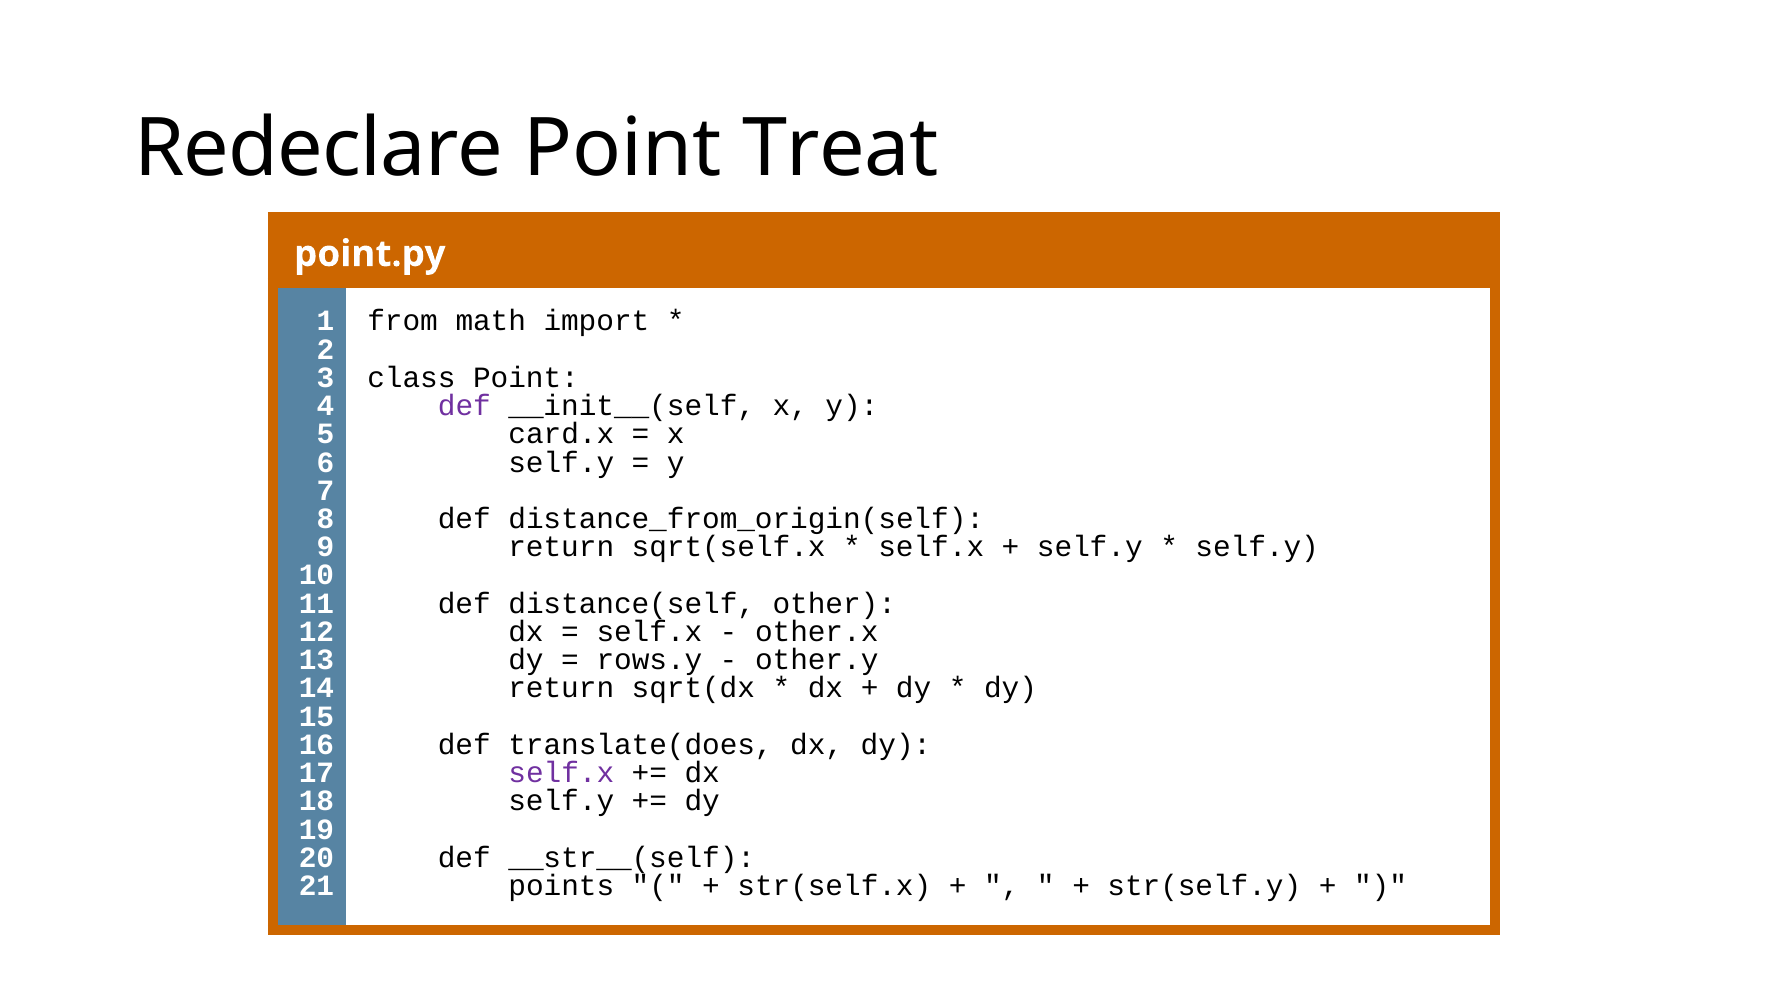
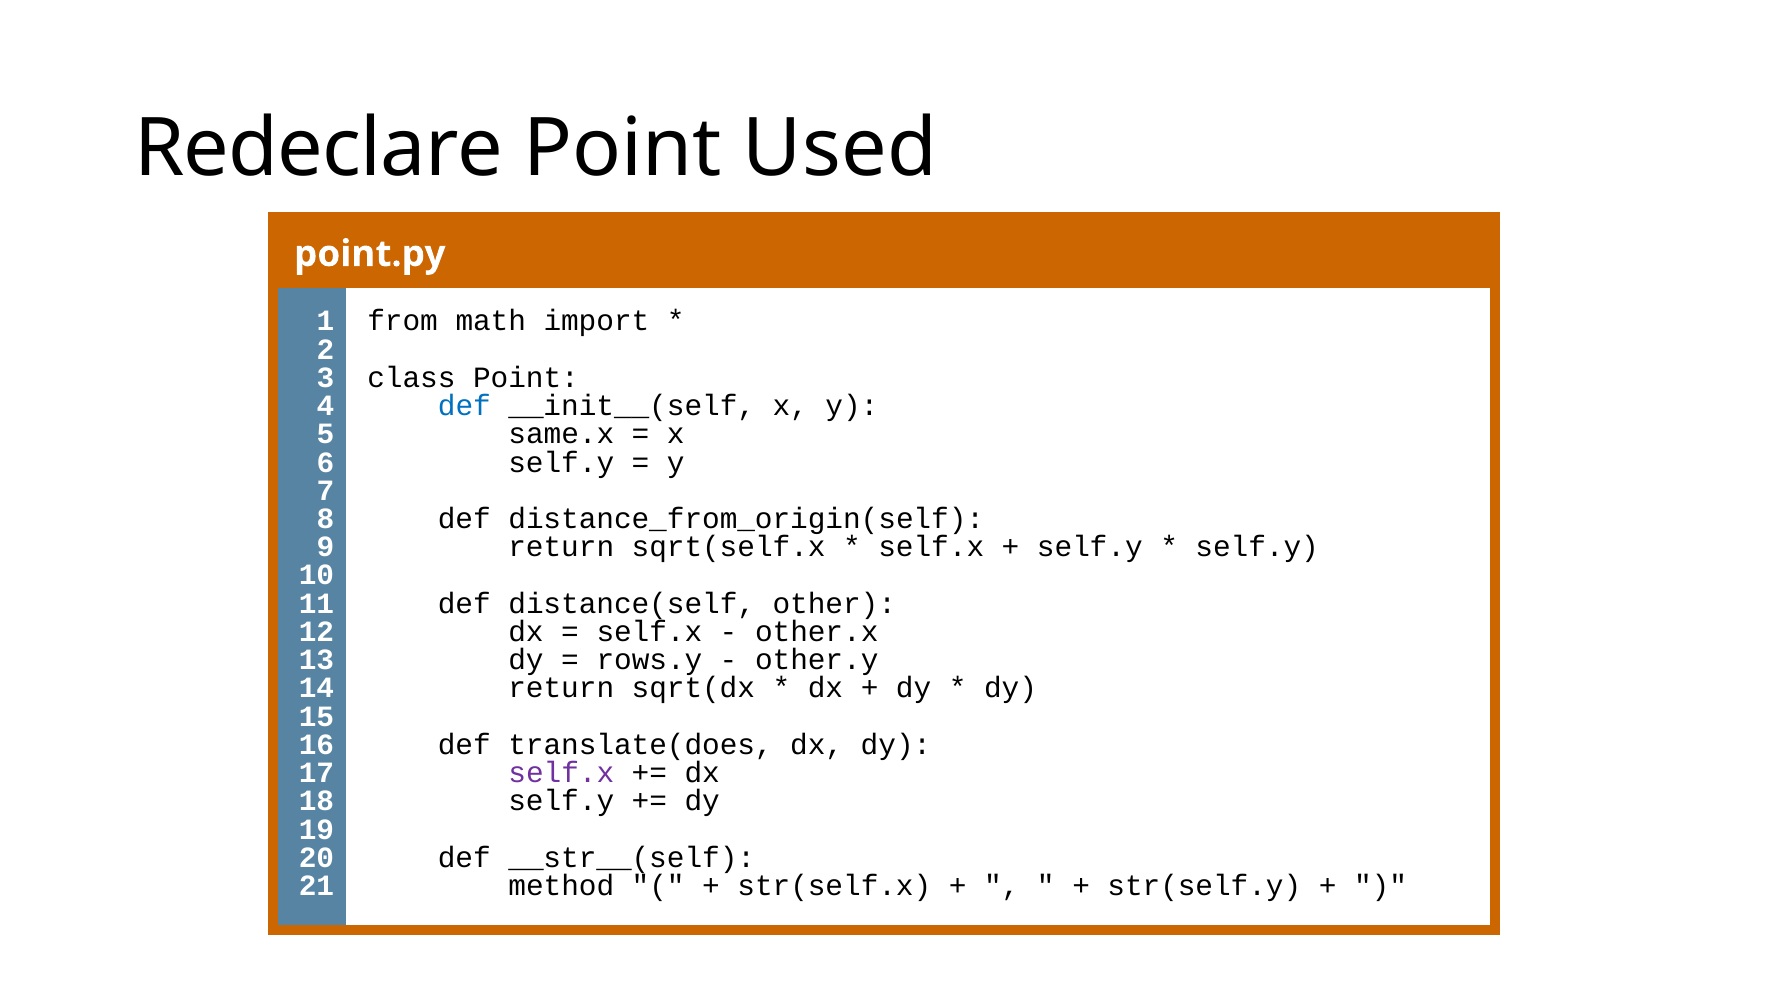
Treat: Treat -> Used (840, 149)
def colour: purple -> blue (464, 406)
card.x: card.x -> same.x (561, 434)
points: points -> method (561, 886)
